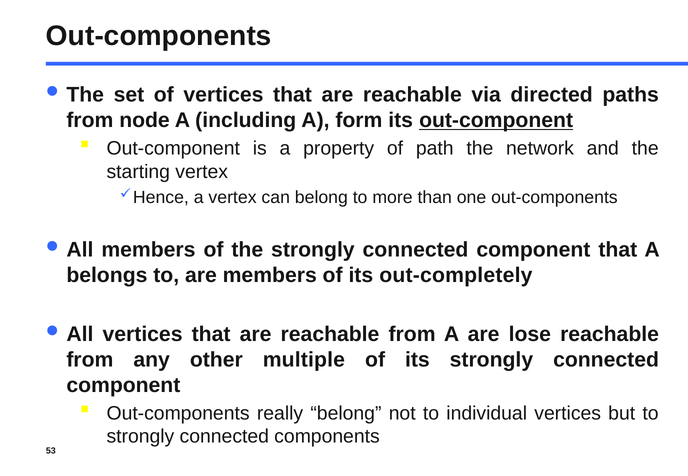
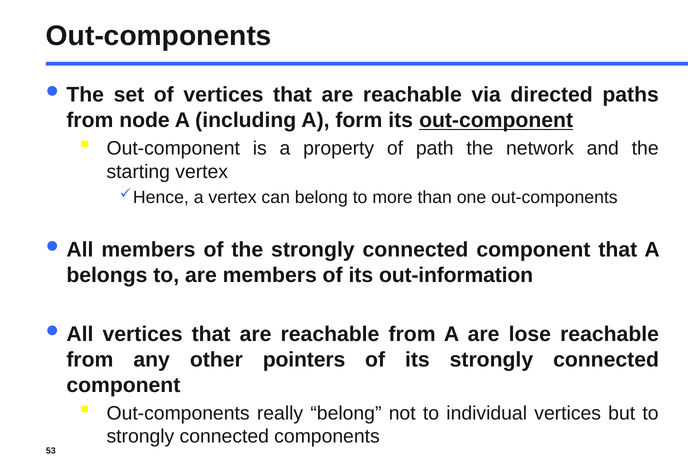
out-completely: out-completely -> out-information (456, 275)
multiple: multiple -> pointers (304, 360)
